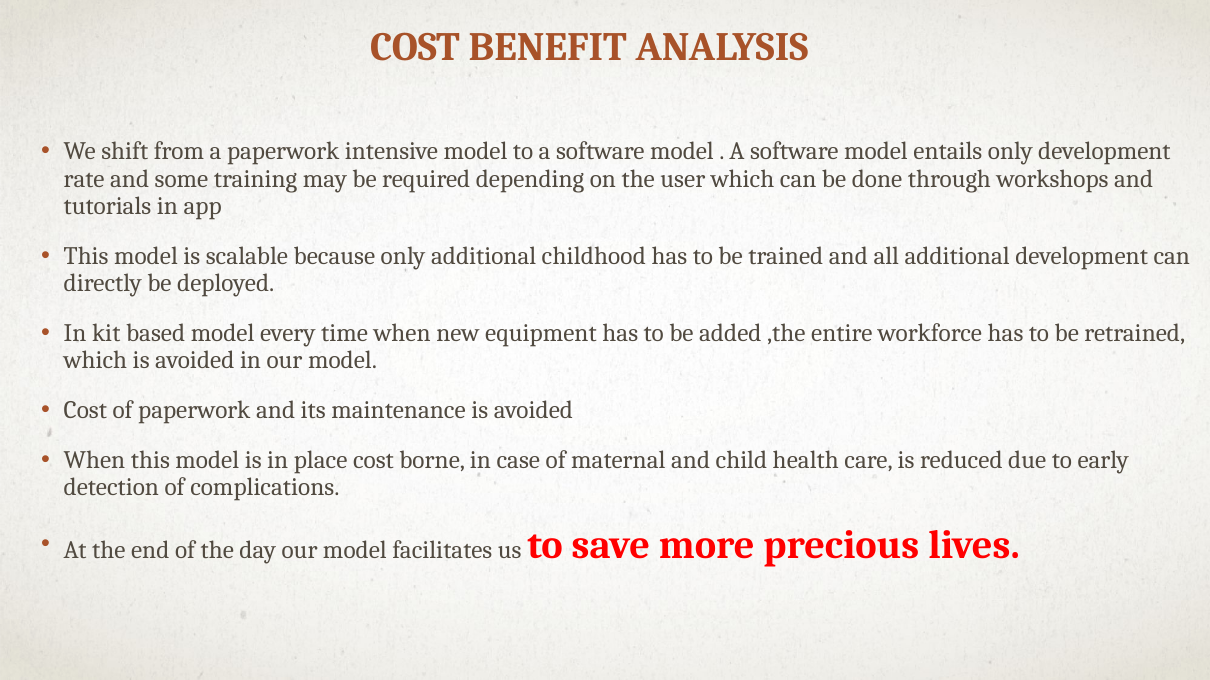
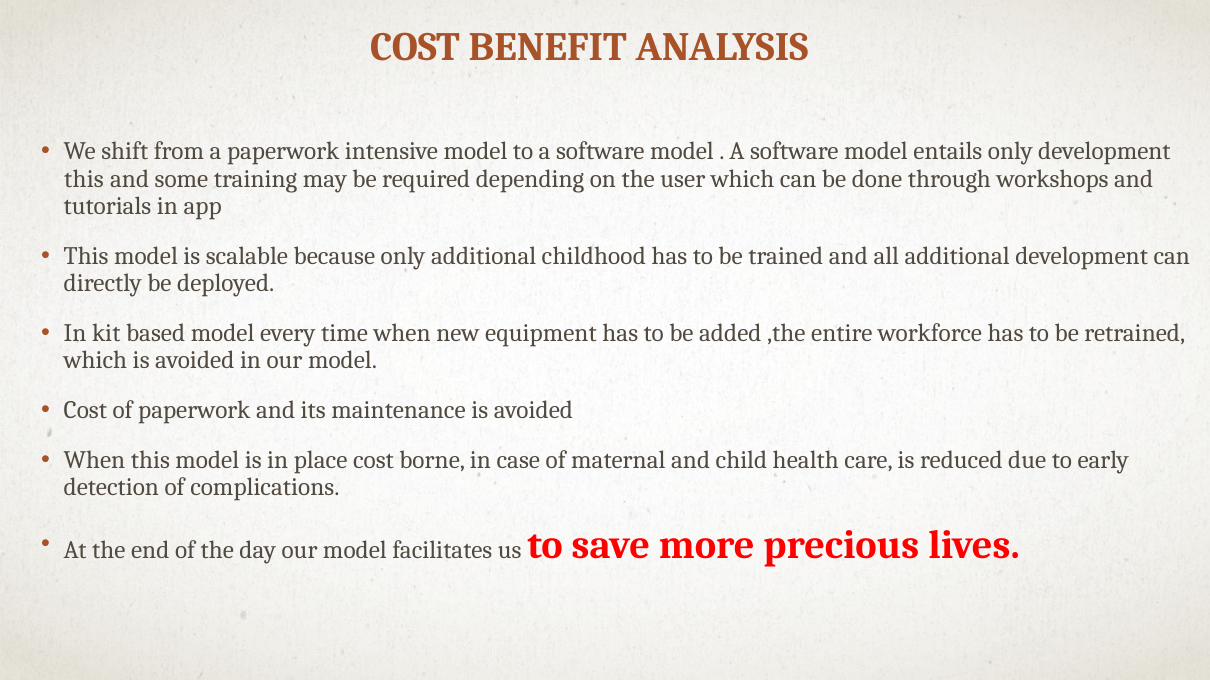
rate: rate -> this (84, 179)
